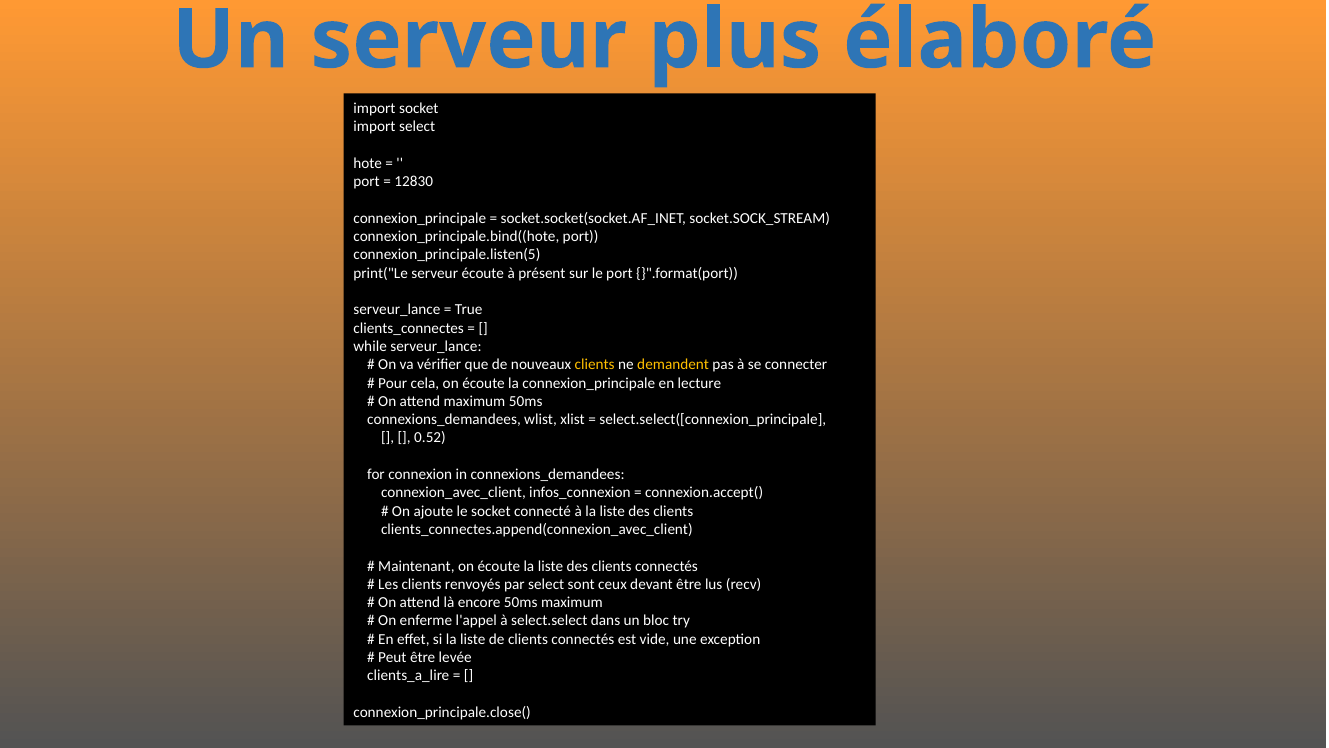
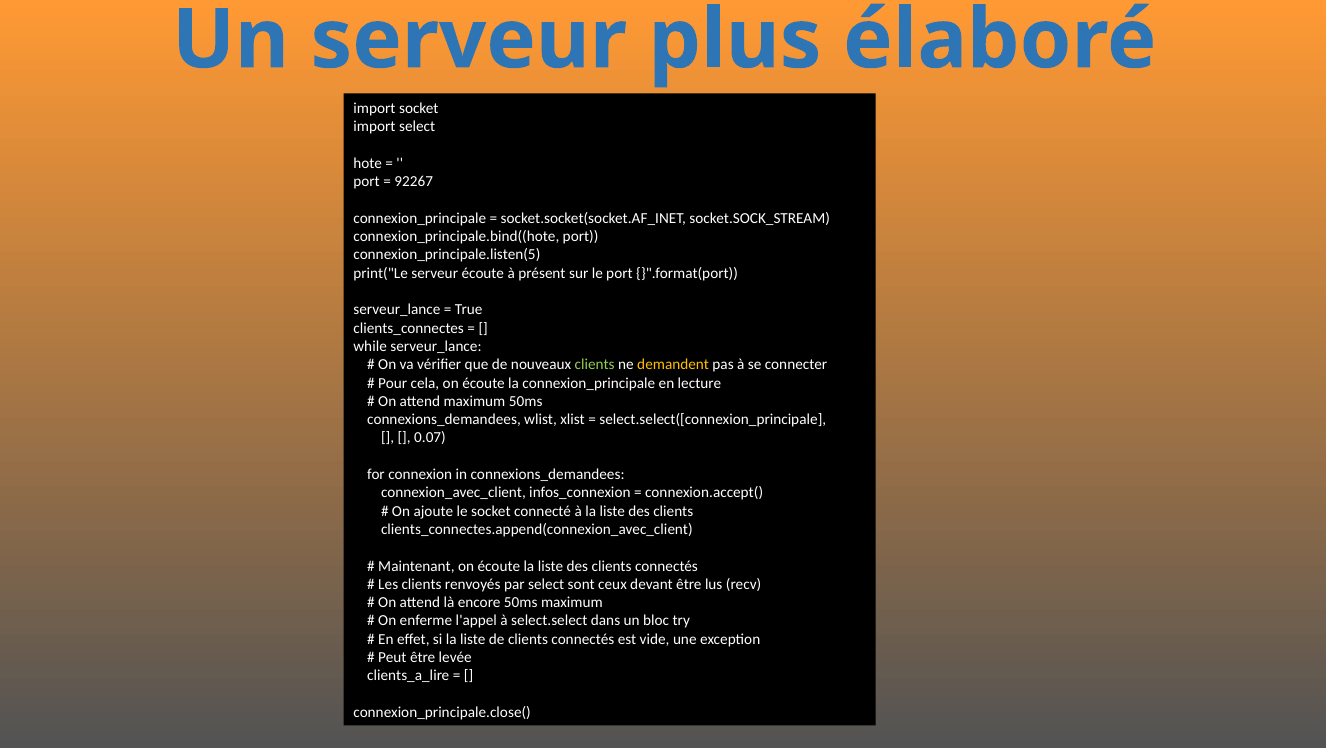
12830: 12830 -> 92267 (414, 182)
clients colour: yellow -> light green (595, 365)
0.52: 0.52 -> 0.07 (430, 438)
